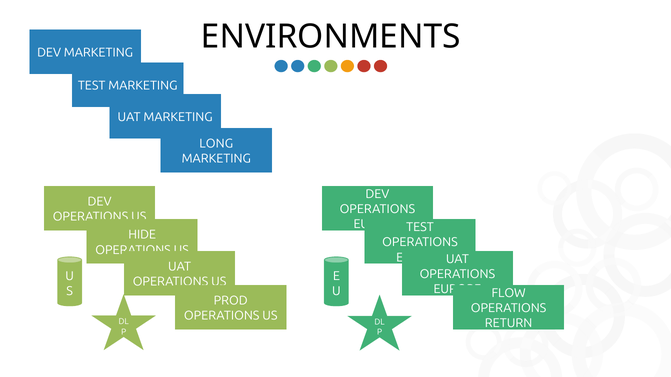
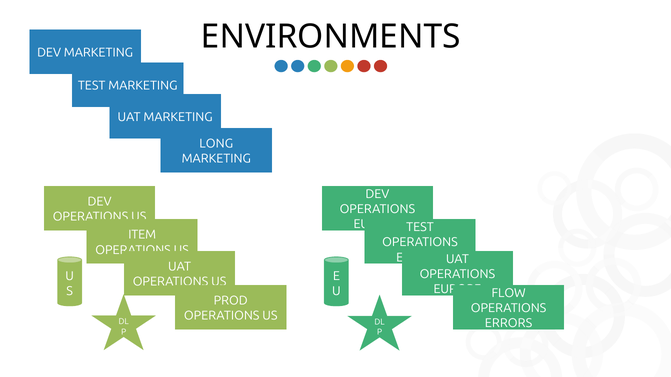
HIDE: HIDE -> ITEM (142, 235)
RETURN: RETURN -> ERRORS (509, 323)
